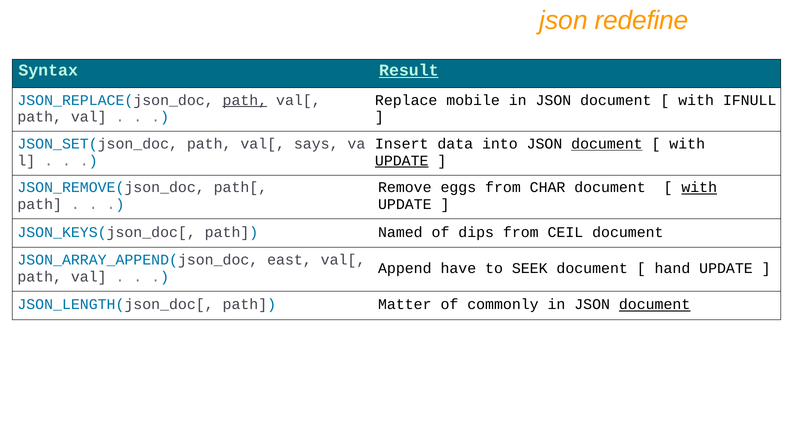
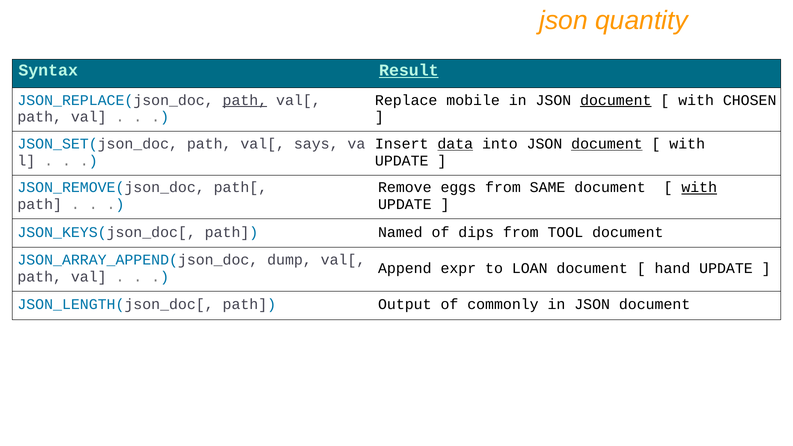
redefine: redefine -> quantity (642, 21)
document underline: none -> present (616, 100)
IFNULL: IFNULL -> CHOSEN (750, 100)
data underline: none -> present (455, 144)
UPDATE underline: present -> none (402, 161)
CHAR: CHAR -> SAME (548, 187)
CEIL: CEIL -> TOOL (565, 232)
east: east -> dump (289, 260)
have: have -> expr (458, 268)
SEEK: SEEK -> LOAN (530, 268)
Matter: Matter -> Output (405, 305)
document underline: present -> none (655, 305)
